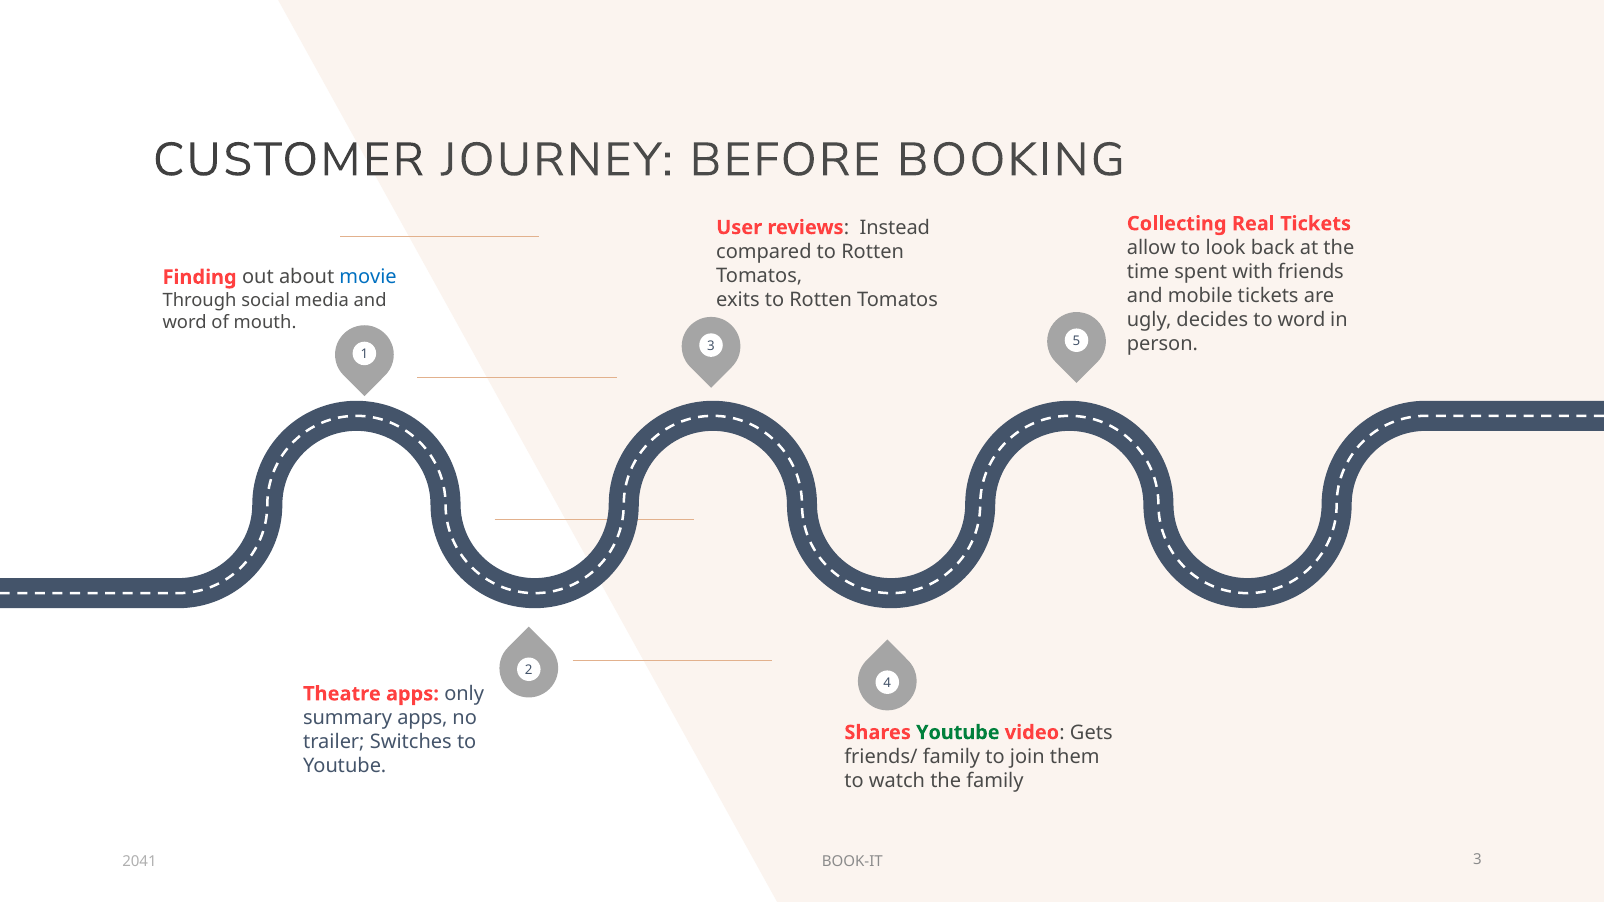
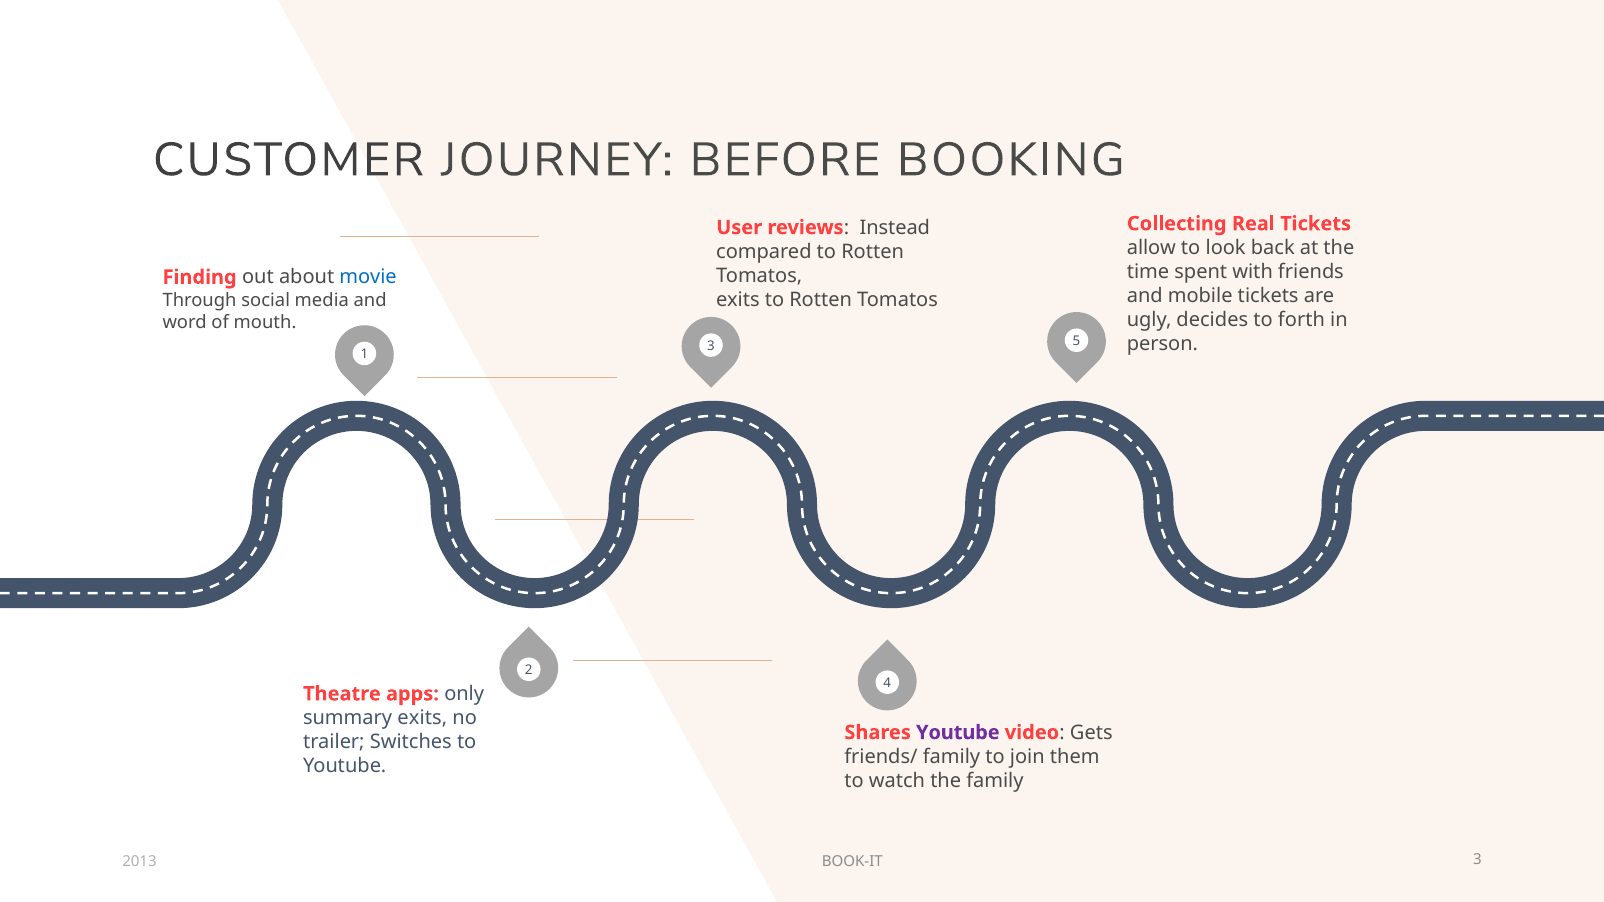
to word: word -> forth (1301, 320)
summary apps: apps -> exits (422, 718)
Youtube colour: green -> purple (958, 733)
2041: 2041 -> 2013 (139, 861)
